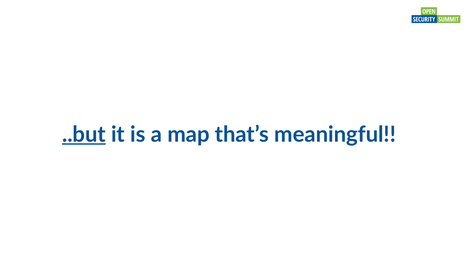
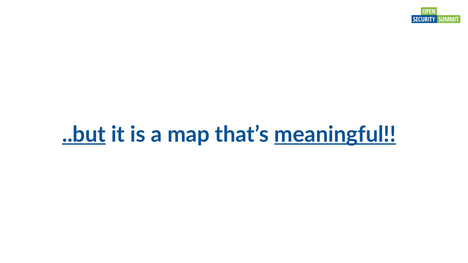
meaningful underline: none -> present (335, 135)
